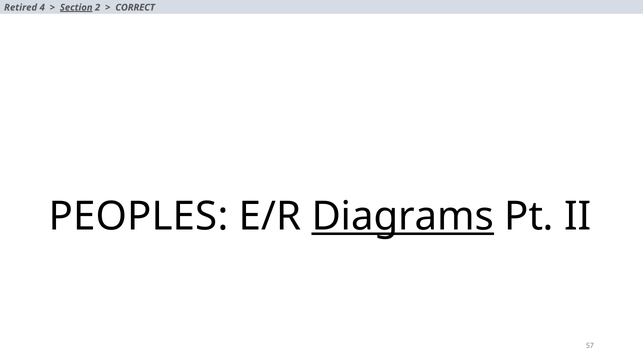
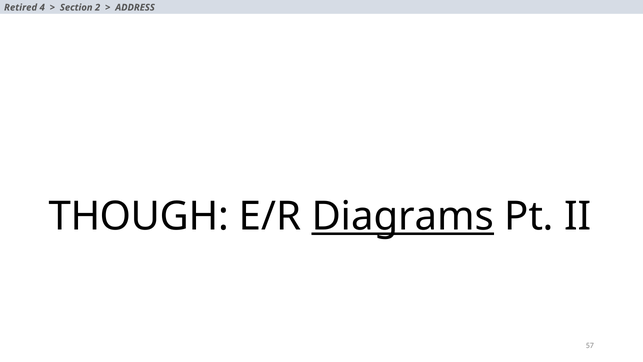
Section underline: present -> none (76, 7)
CORRECT: CORRECT -> ADDRESS (135, 7)
PEOPLES: PEOPLES -> THOUGH (139, 216)
